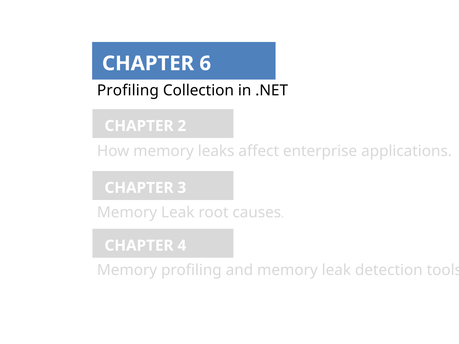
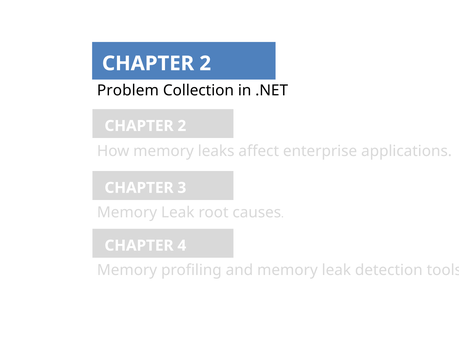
6: 6 -> 2 (205, 63)
Profiling: Profiling -> Problem (128, 91)
